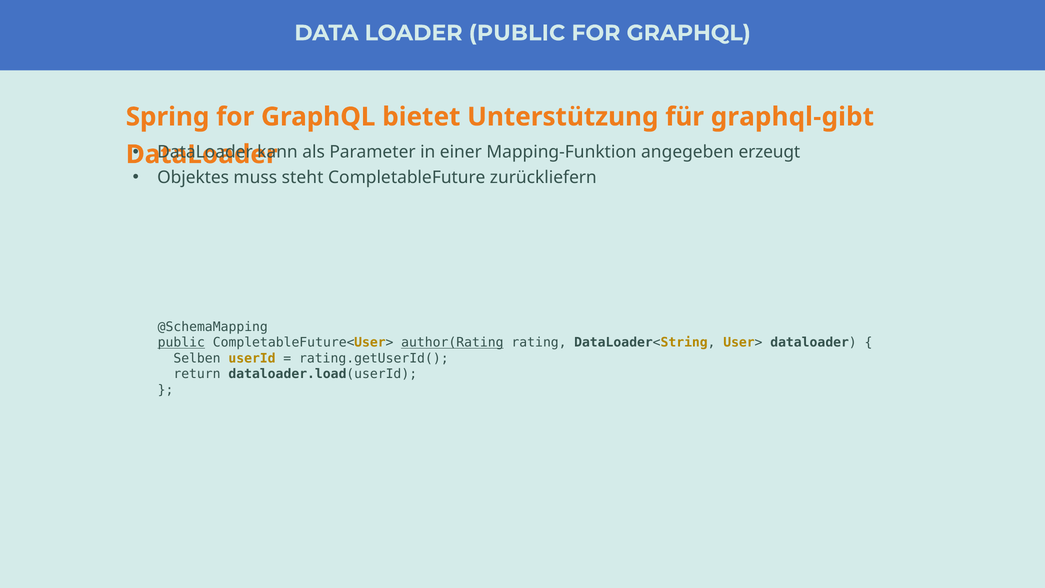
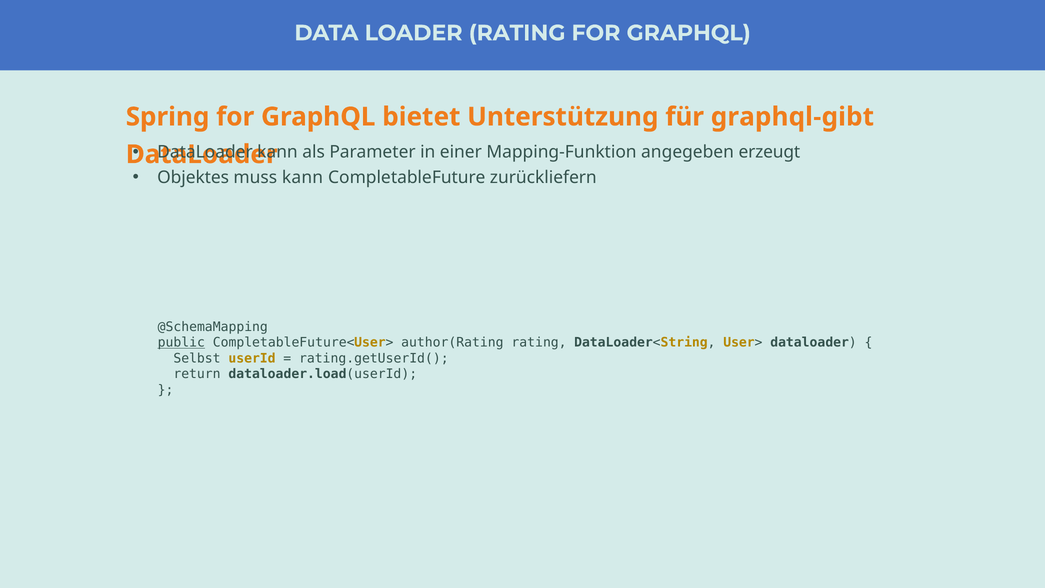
LOADER PUBLIC: PUBLIC -> RATING (517, 33)
muss steht: steht -> kann (303, 177)
author(Rating underline: present -> none (452, 342)
Selben: Selben -> Selbst (197, 358)
